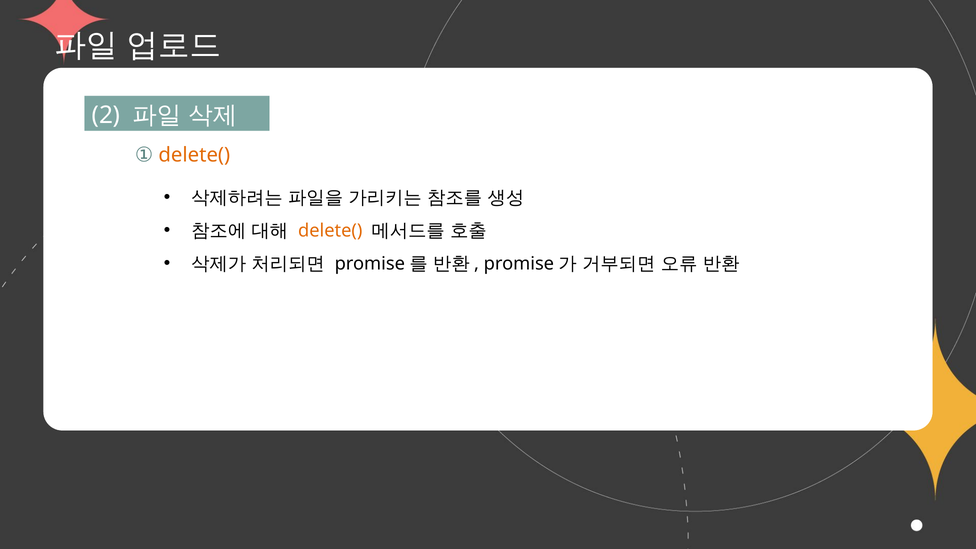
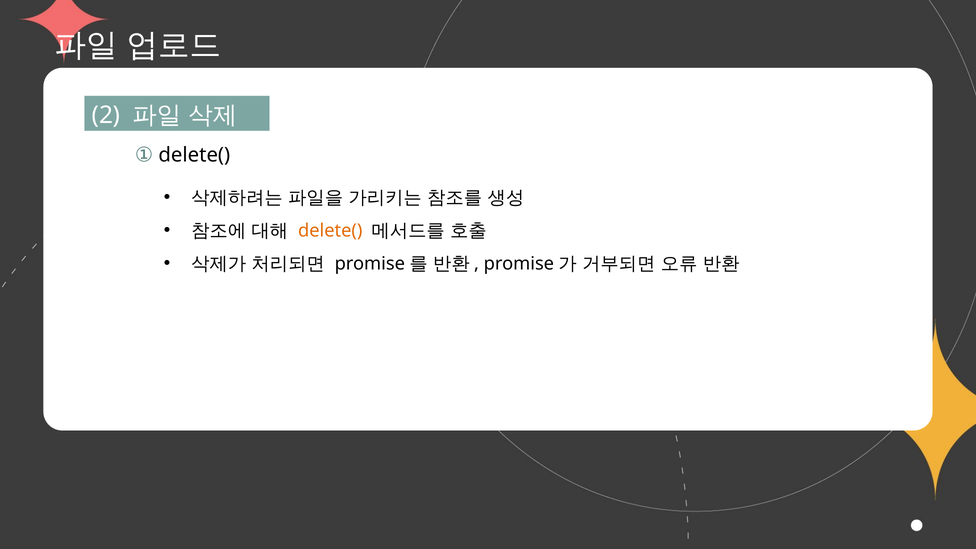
delete( colour: orange -> black (194, 155)
